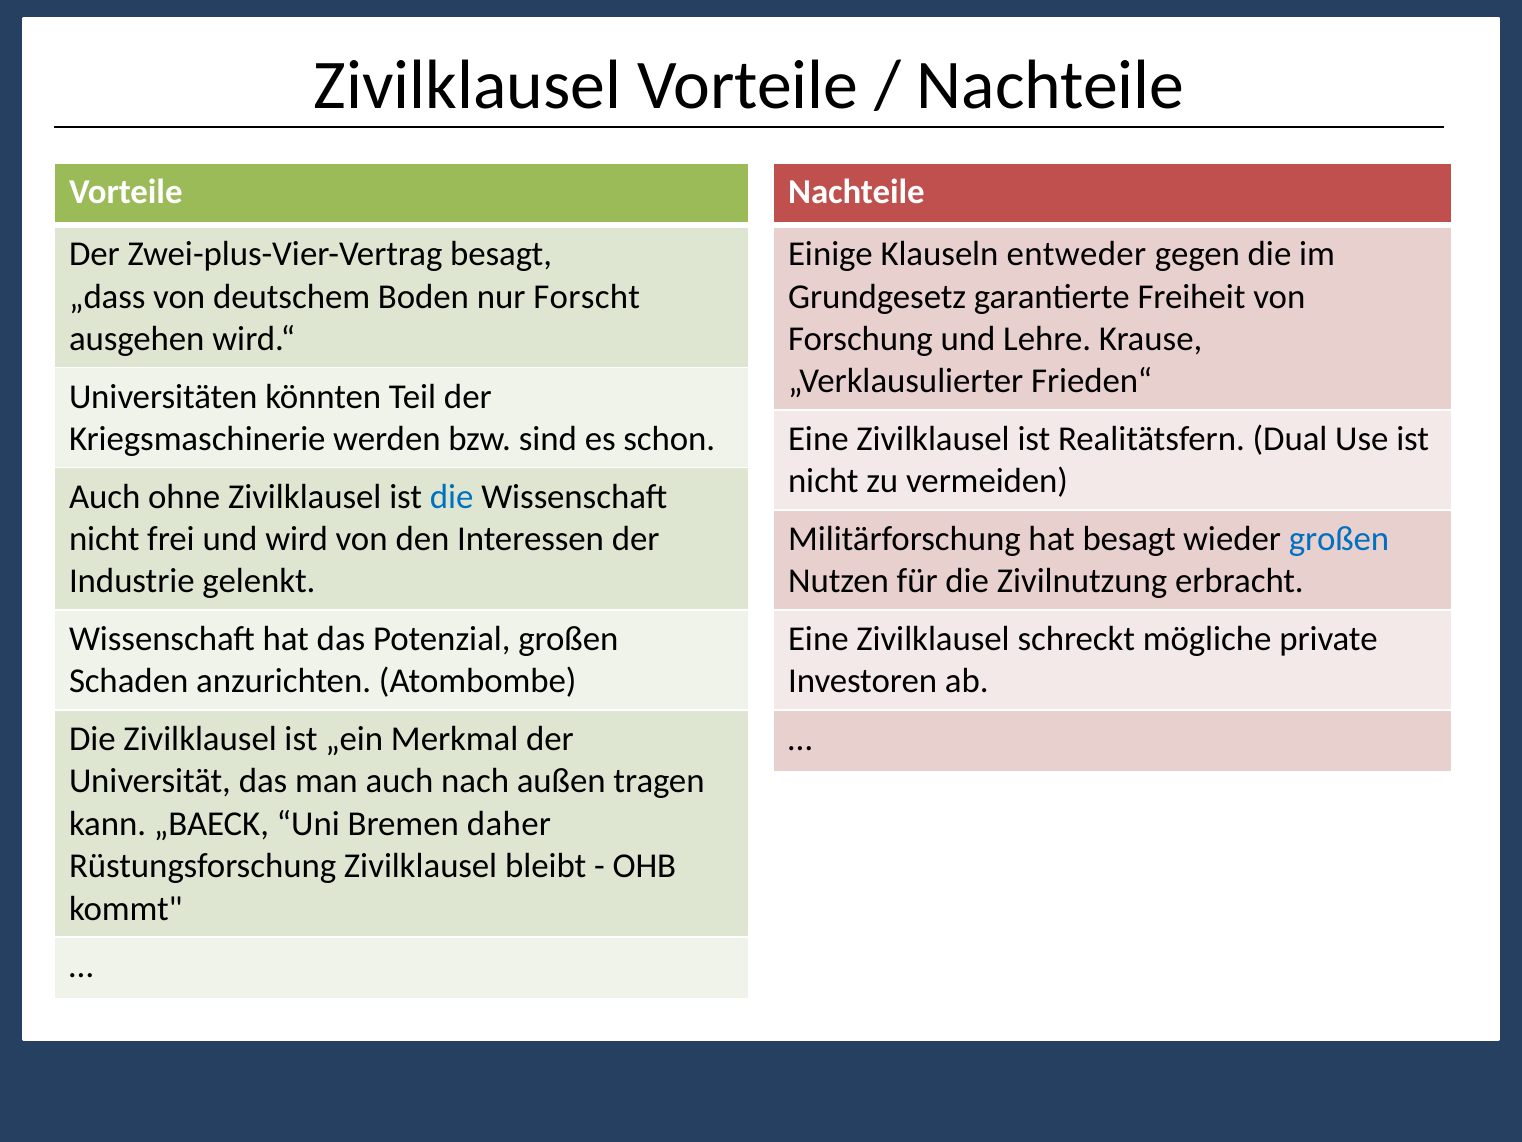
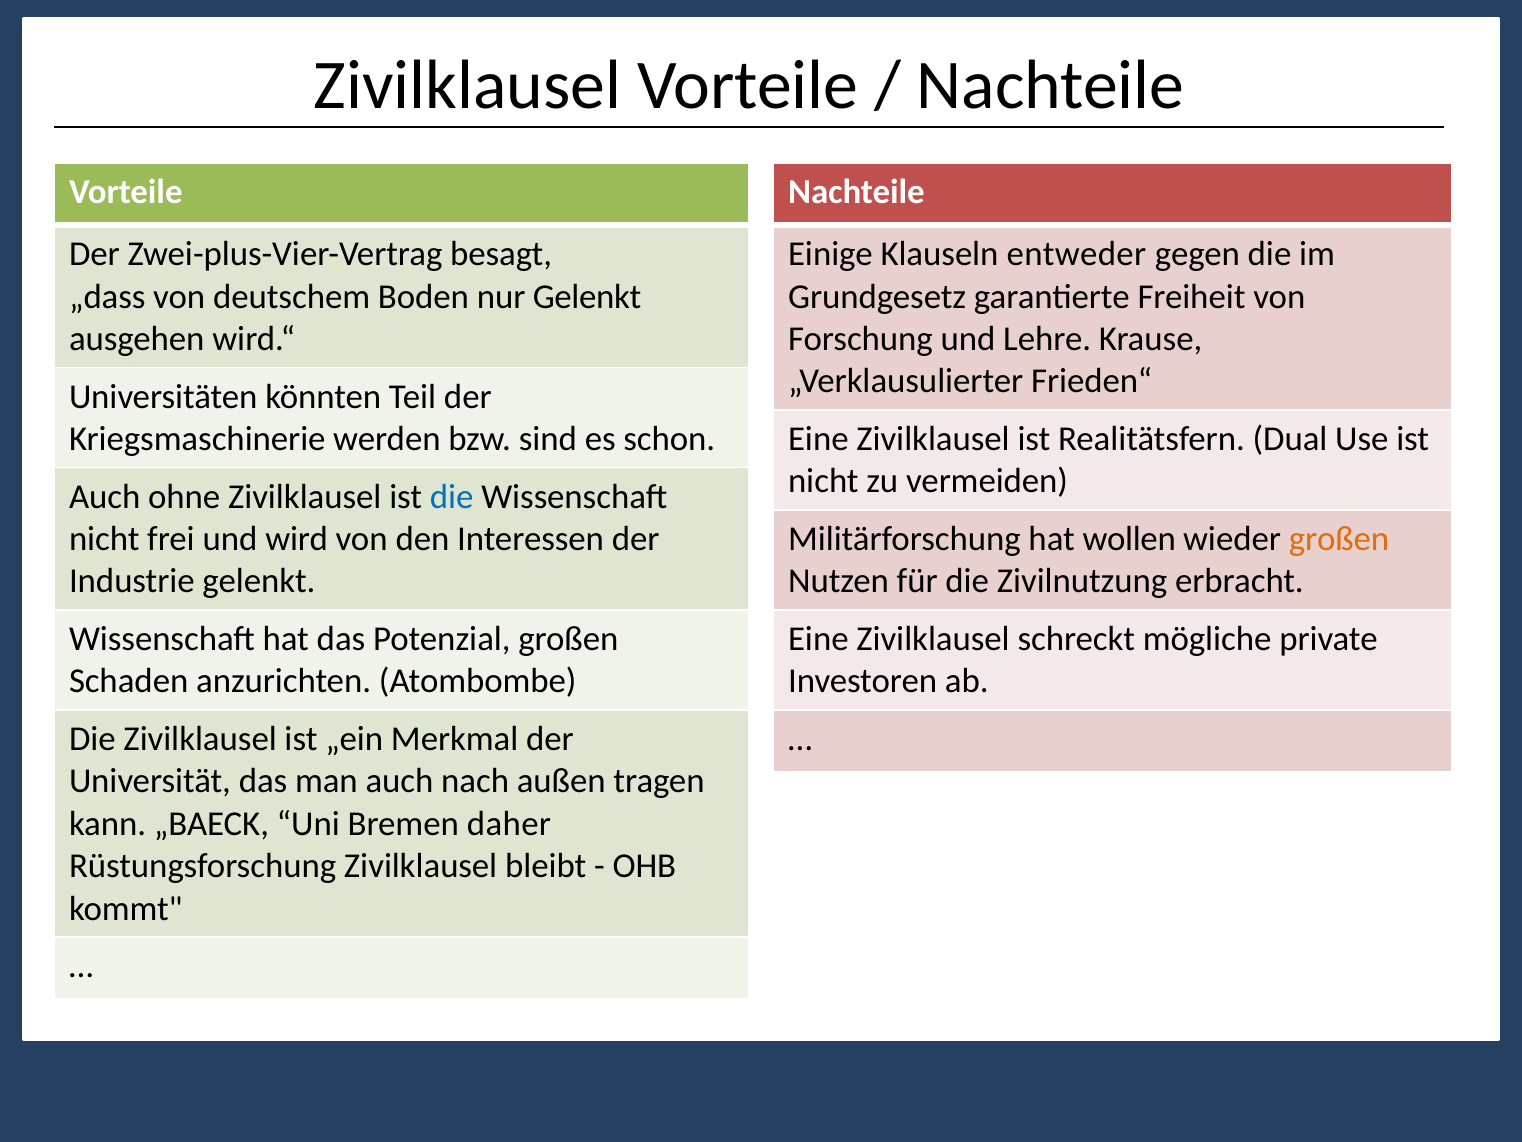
nur Forscht: Forscht -> Gelenkt (587, 296)
hat besagt: besagt -> wollen (1129, 539)
großen colour: blue -> orange (1339, 539)
